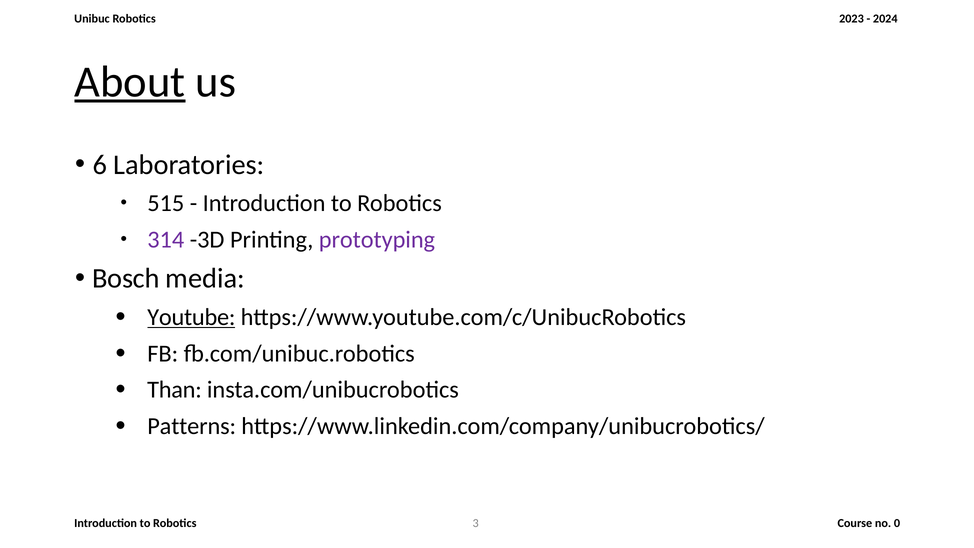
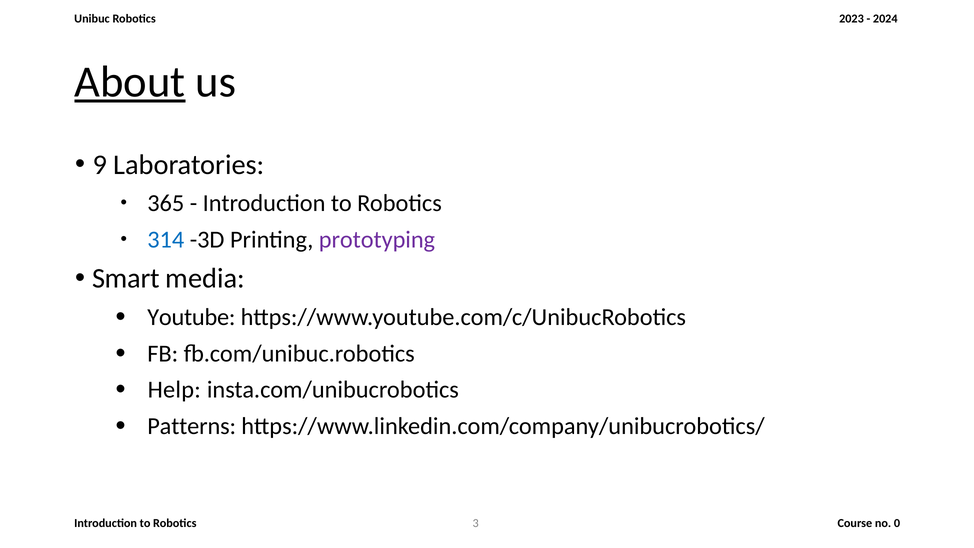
6: 6 -> 9 (100, 165)
515: 515 -> 365 (166, 203)
314 colour: purple -> blue (166, 240)
Bosch: Bosch -> Smart (126, 278)
Youtube underline: present -> none (191, 317)
Than: Than -> Help (174, 390)
